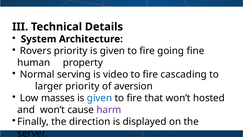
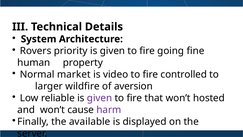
serving: serving -> market (74, 74)
cascading: cascading -> controlled (184, 74)
larger priority: priority -> wildfire (82, 86)
masses: masses -> reliable (58, 98)
given colour: blue -> purple (100, 98)
direction: direction -> available (90, 121)
